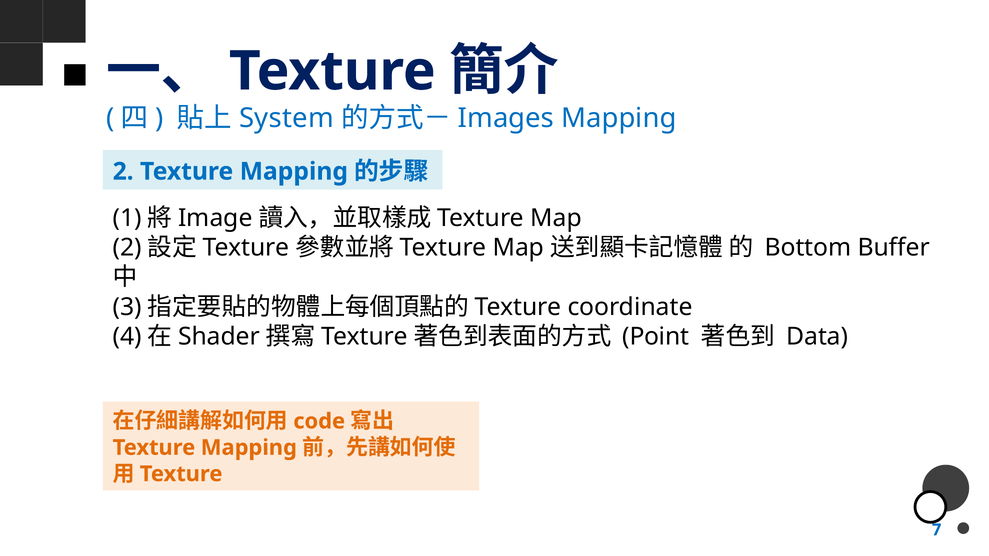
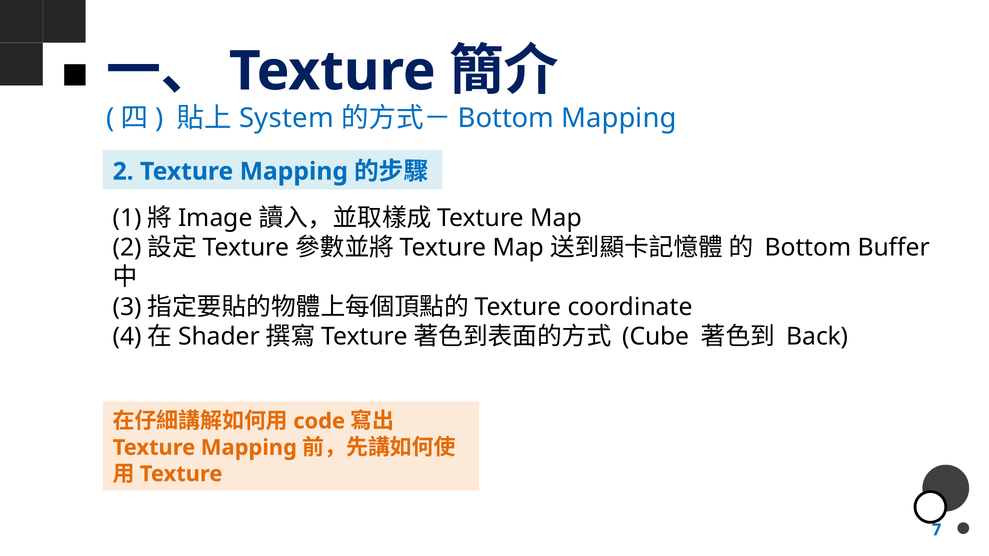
Images: Images -> Bottom (506, 118)
Point: Point -> Cube (656, 337)
Data: Data -> Back (817, 337)
